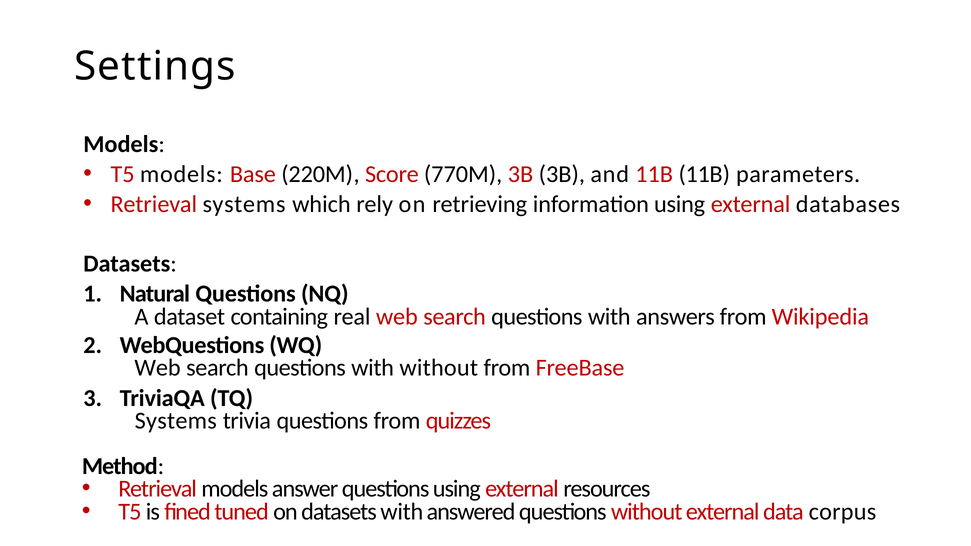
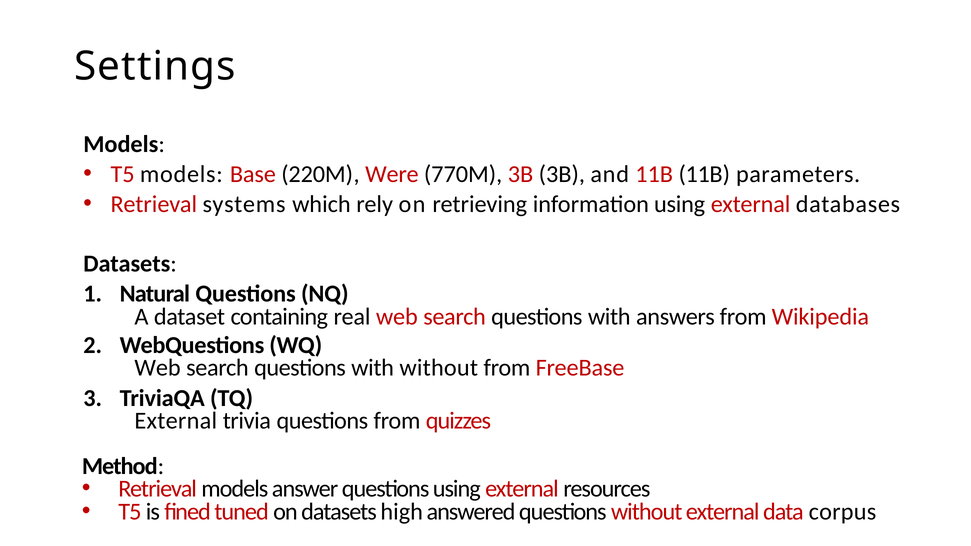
Score: Score -> Were (392, 174)
Systems: Systems -> External (176, 421)
datasets with: with -> high (402, 512)
